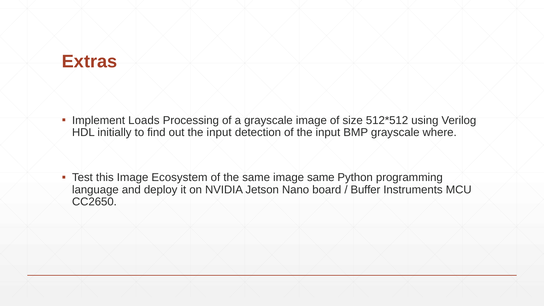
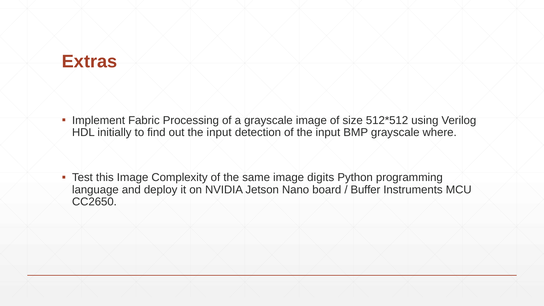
Loads: Loads -> Fabric (144, 120)
Ecosystem: Ecosystem -> Complexity (180, 177)
image same: same -> digits (321, 177)
